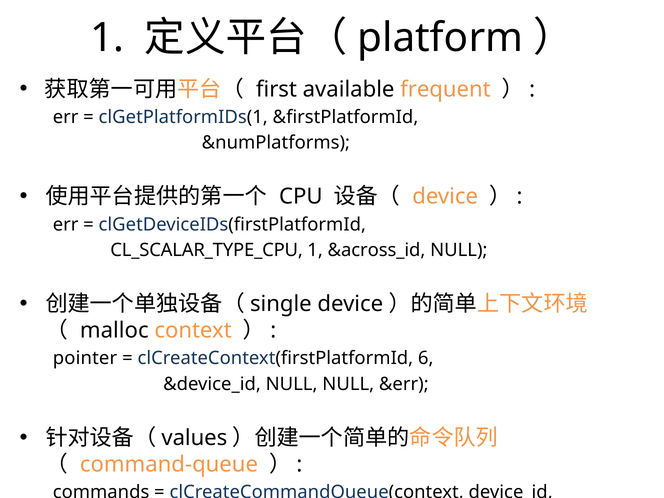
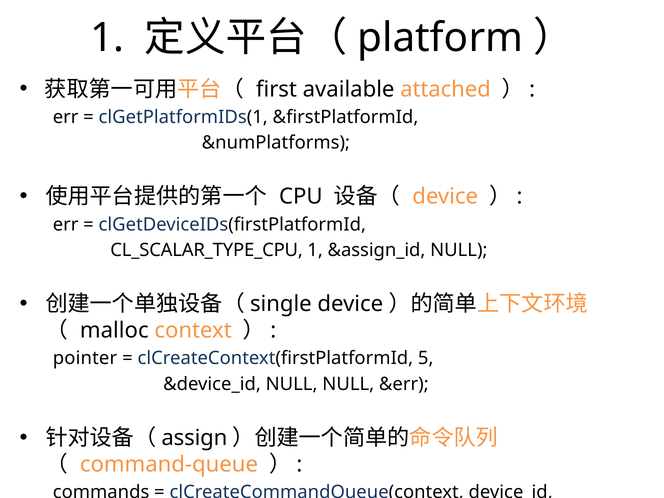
frequent: frequent -> attached (445, 89)
&across_id: &across_id -> &assign_id (376, 250)
6: 6 -> 5 (426, 358)
values: values -> assign (194, 438)
